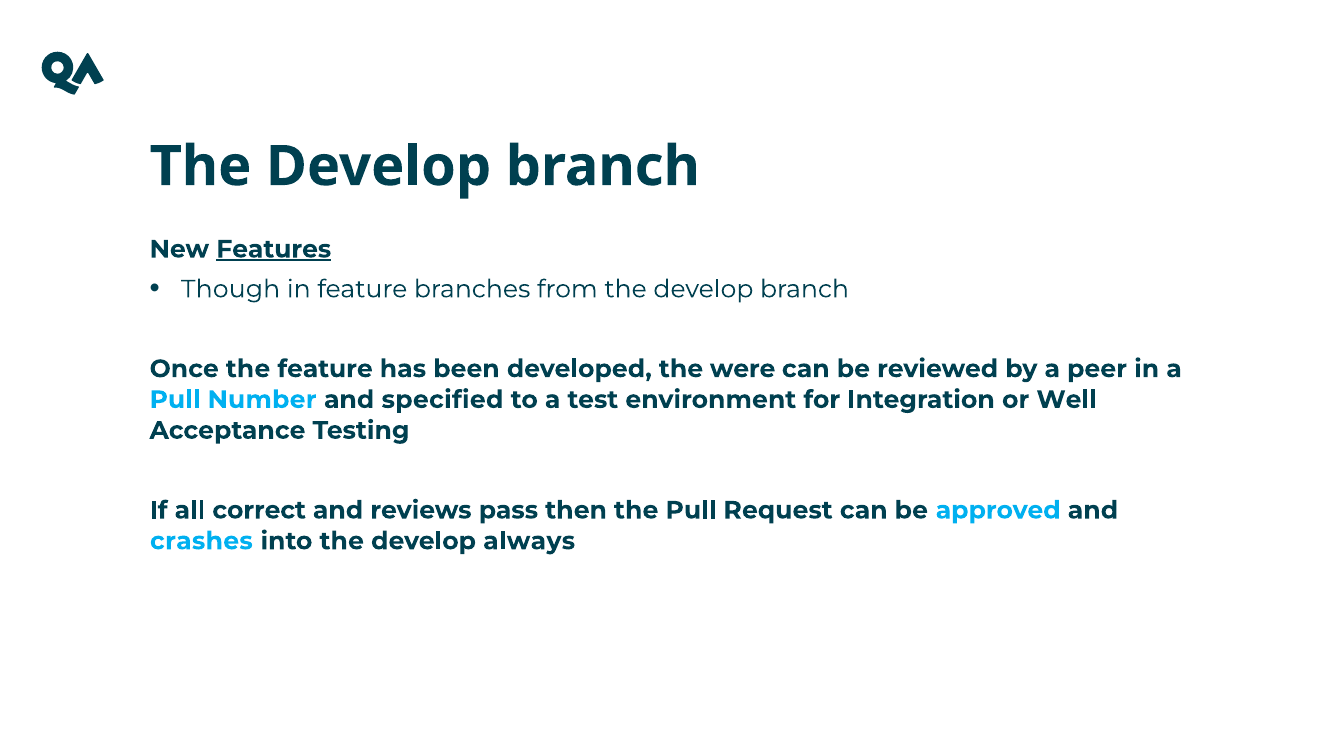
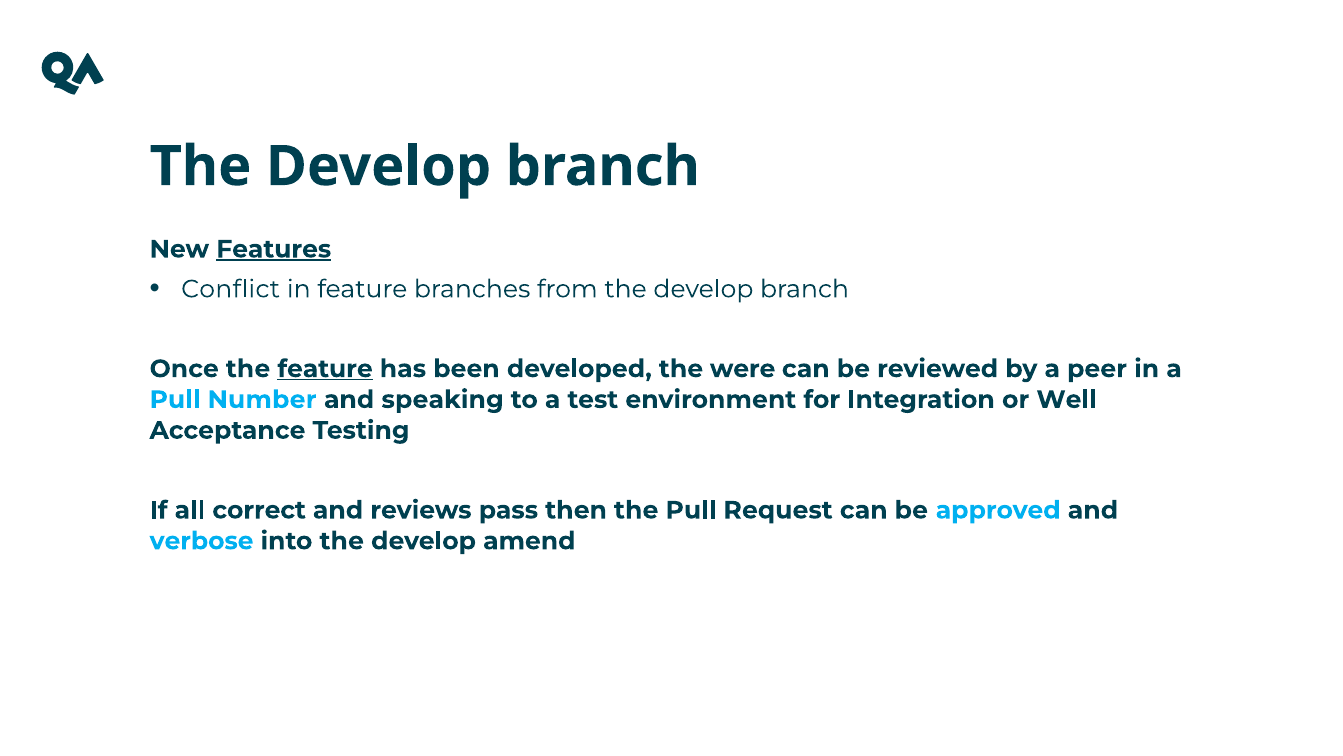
Though: Though -> Conflict (231, 289)
feature underline: none -> present (325, 369)
specified: specified -> speaking (443, 399)
crashes: crashes -> verbose (202, 541)
always: always -> amend (529, 541)
